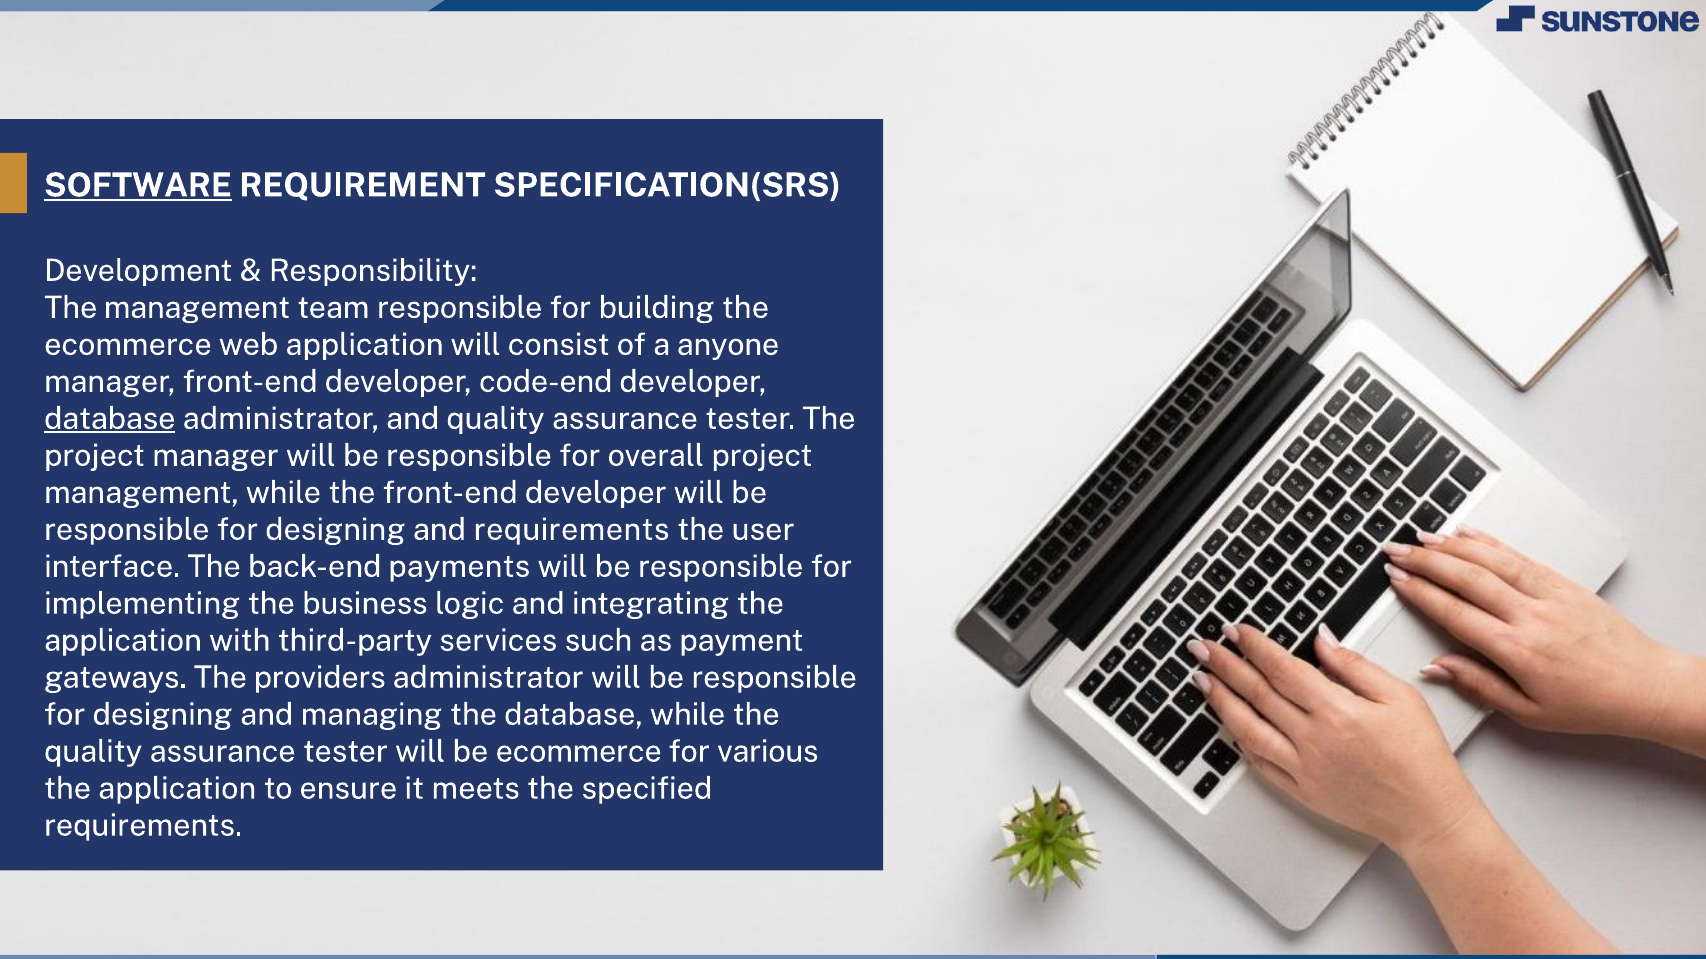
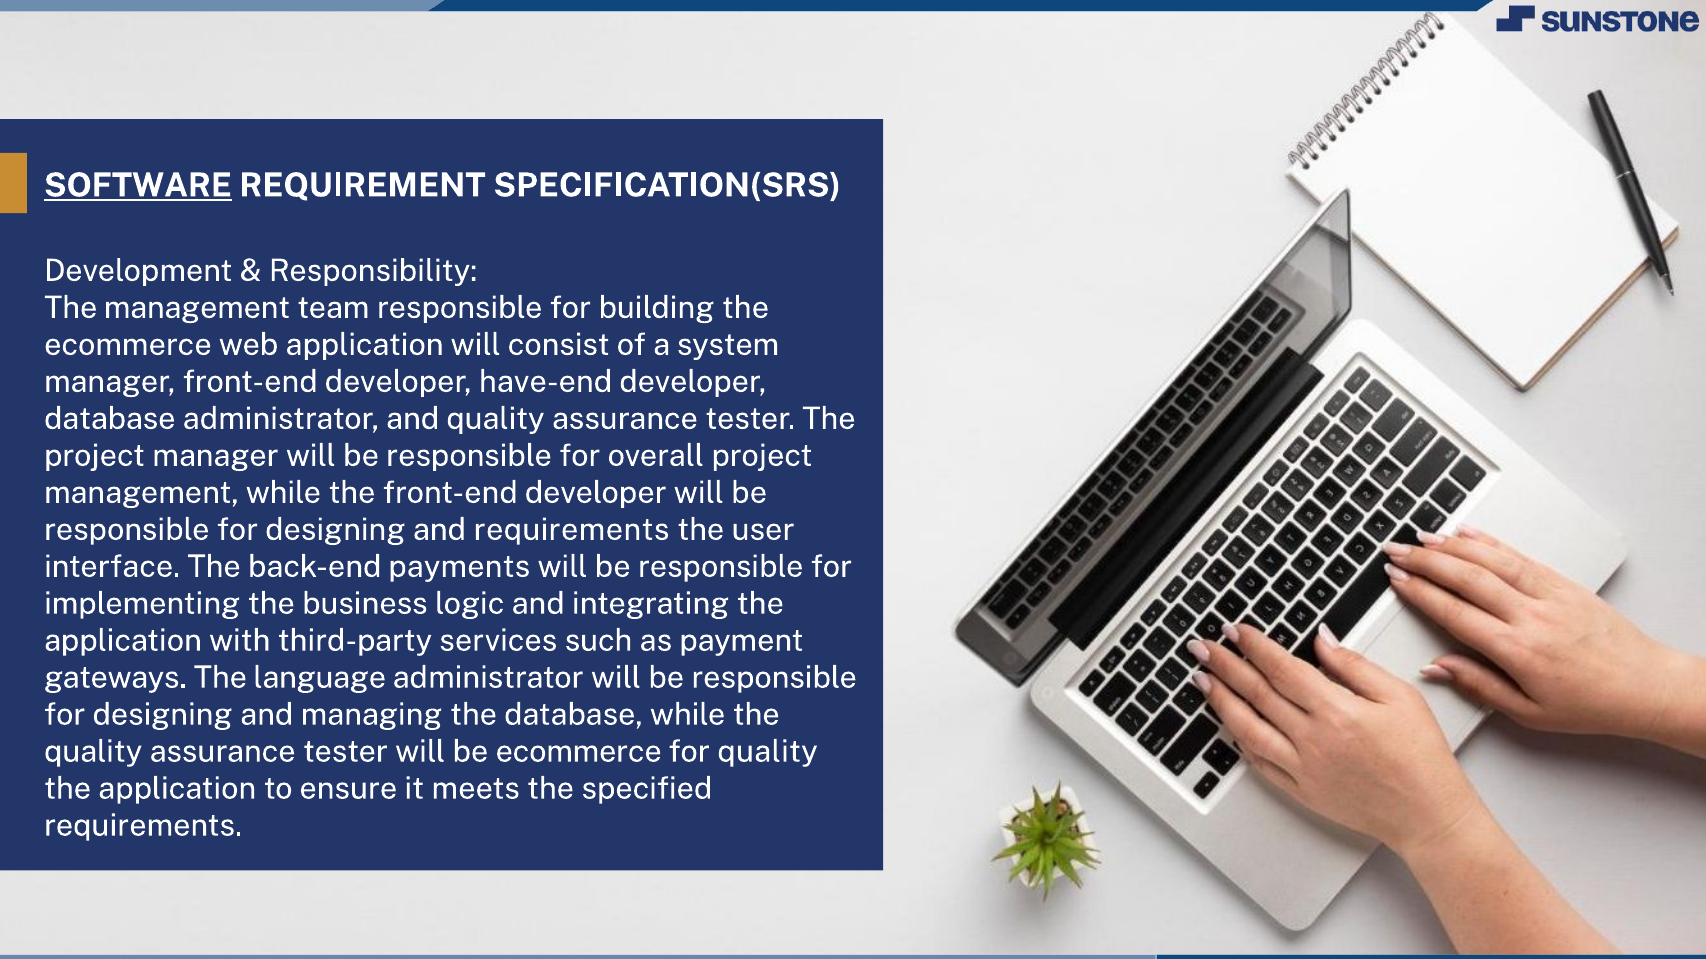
anyone: anyone -> system (728, 345)
code-end: code-end -> have-end (546, 382)
database underline: present -> none (110, 419)
providers: providers -> language (320, 678)
for various: various -> quality (768, 752)
